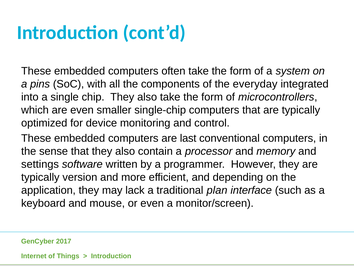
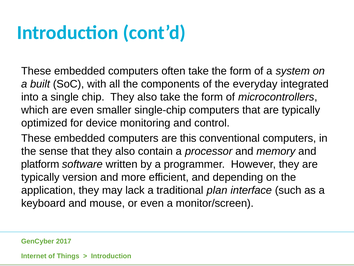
pins: pins -> built (40, 84)
last: last -> this (188, 138)
settings: settings -> platform (40, 164)
